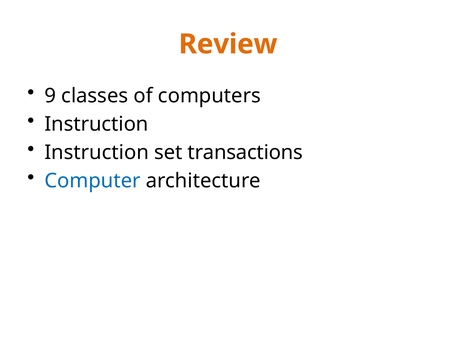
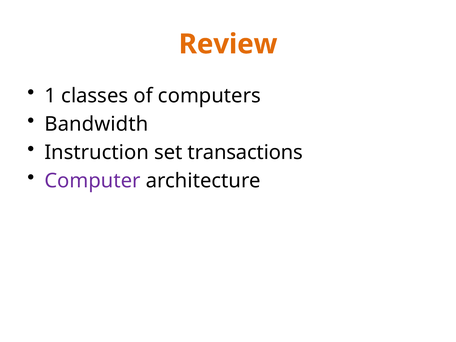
9: 9 -> 1 (50, 96)
Instruction: Instruction -> Bandwidth (96, 124)
Computer colour: blue -> purple (93, 181)
